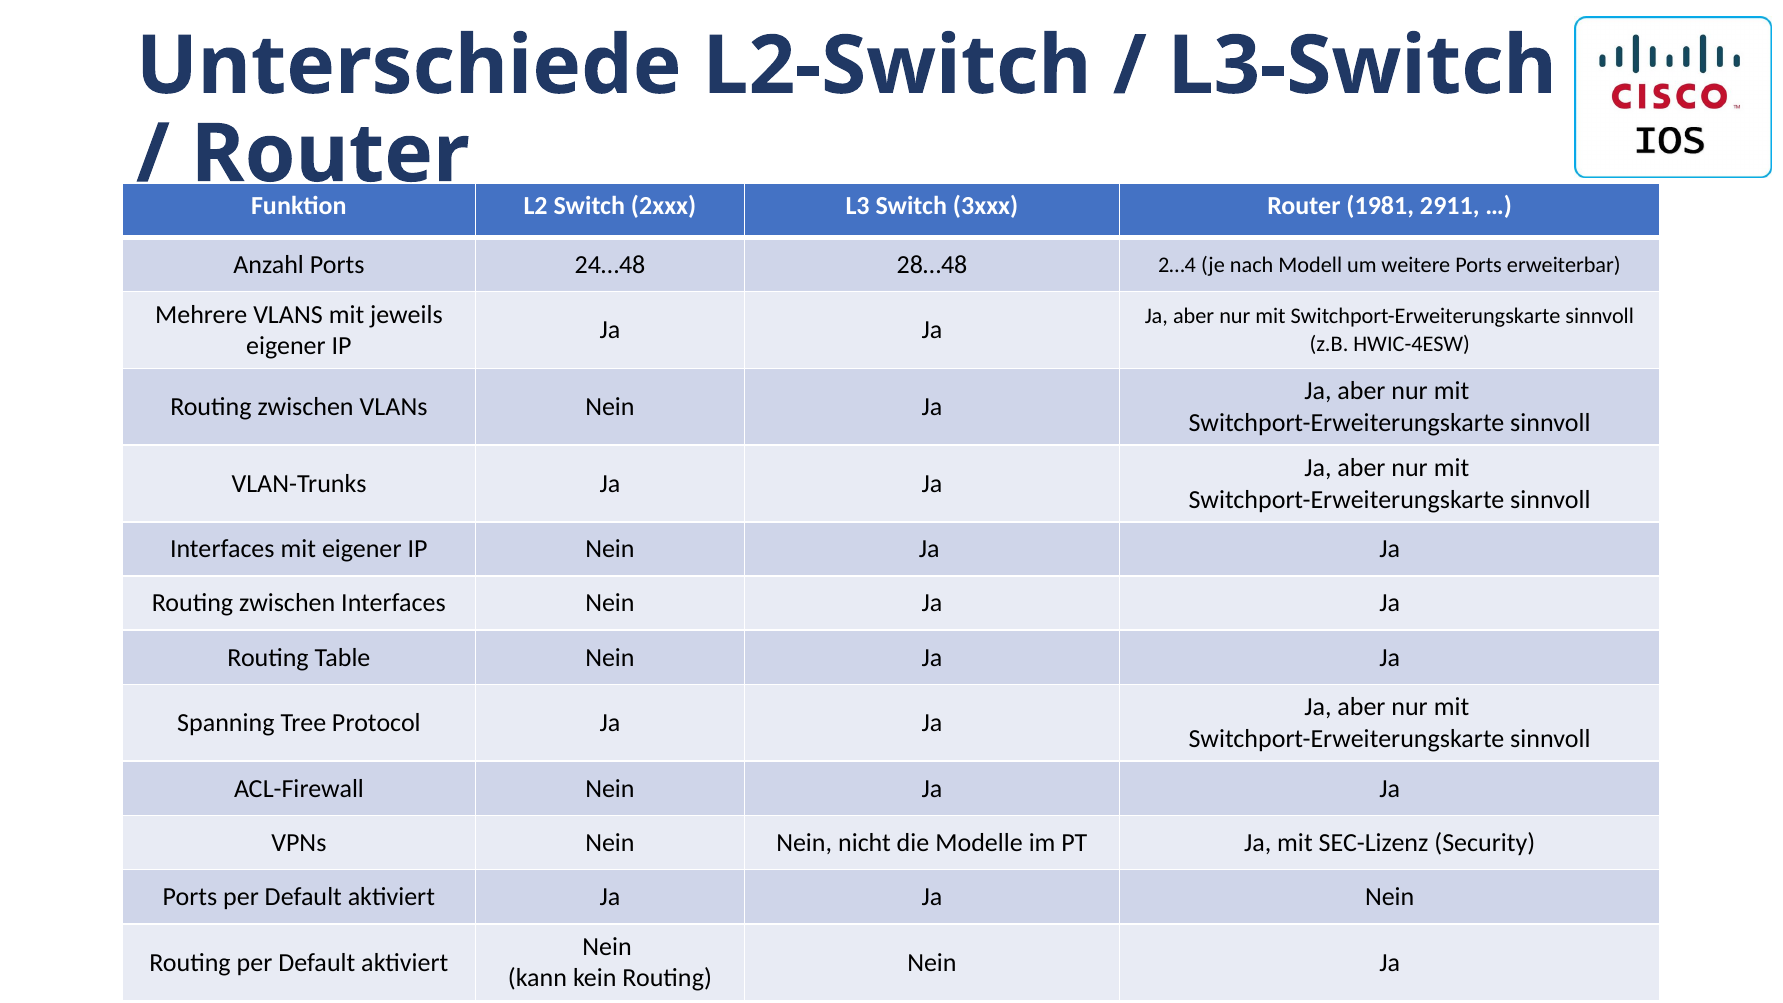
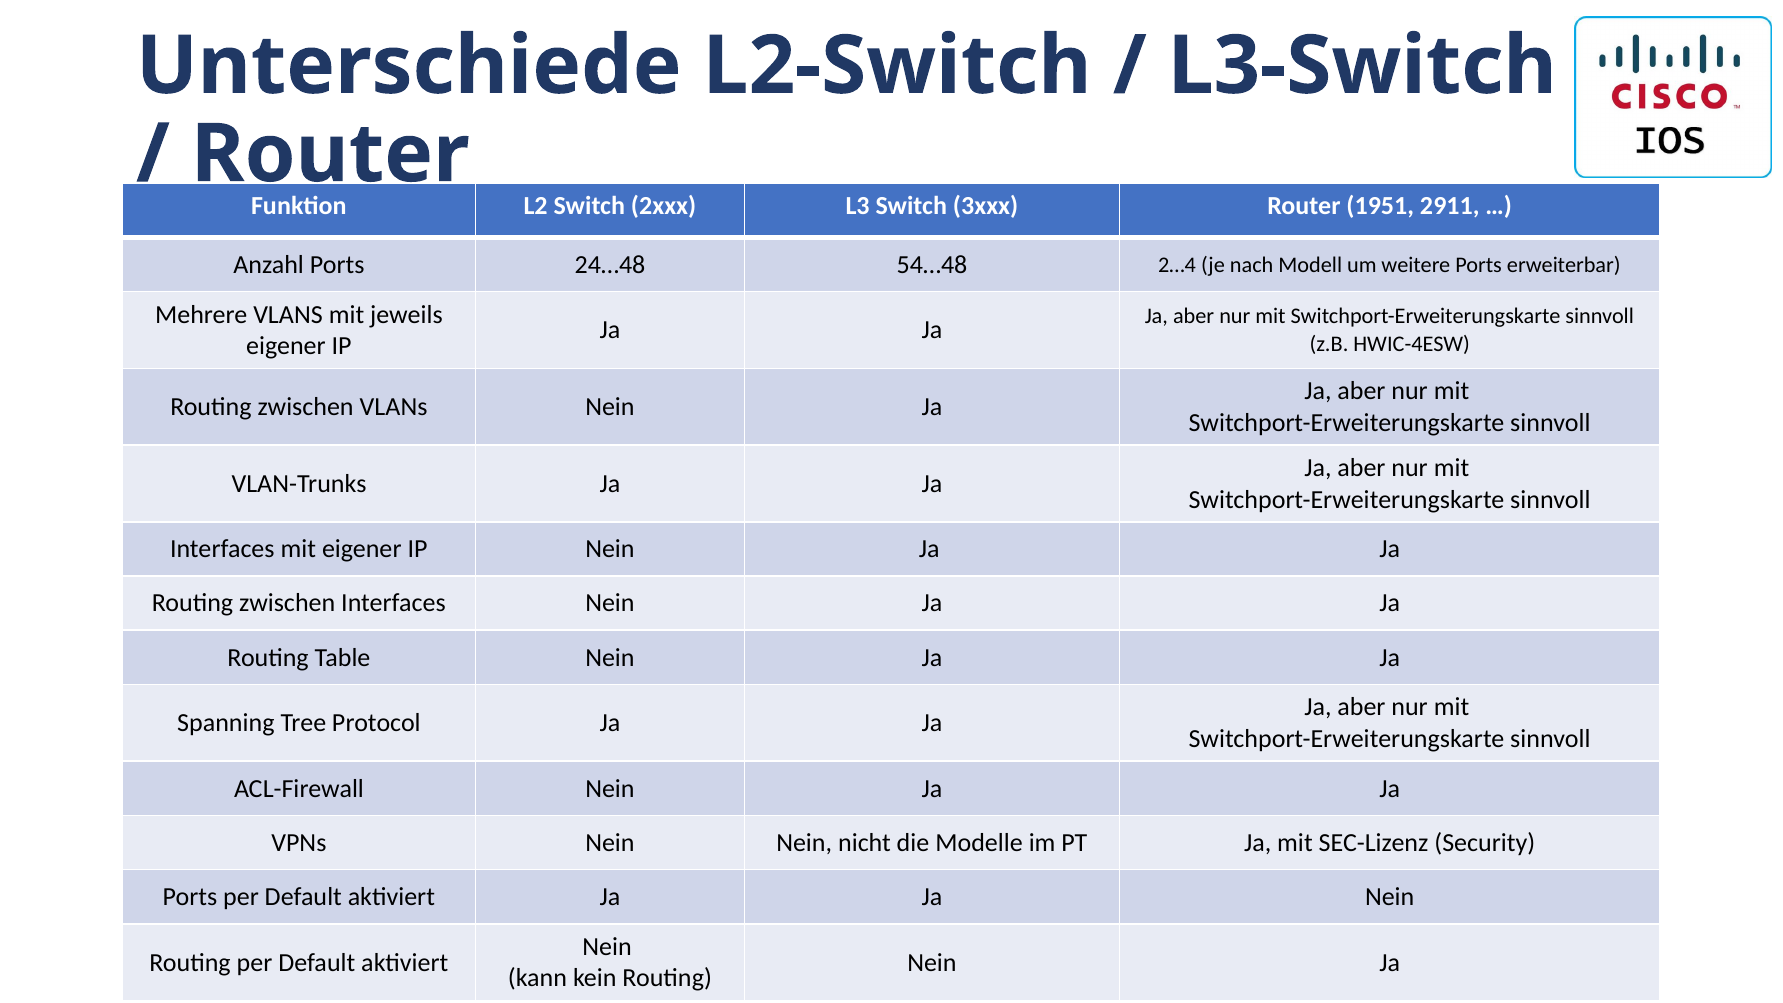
1981: 1981 -> 1951 (1380, 206)
28…48: 28…48 -> 54…48 (932, 265)
